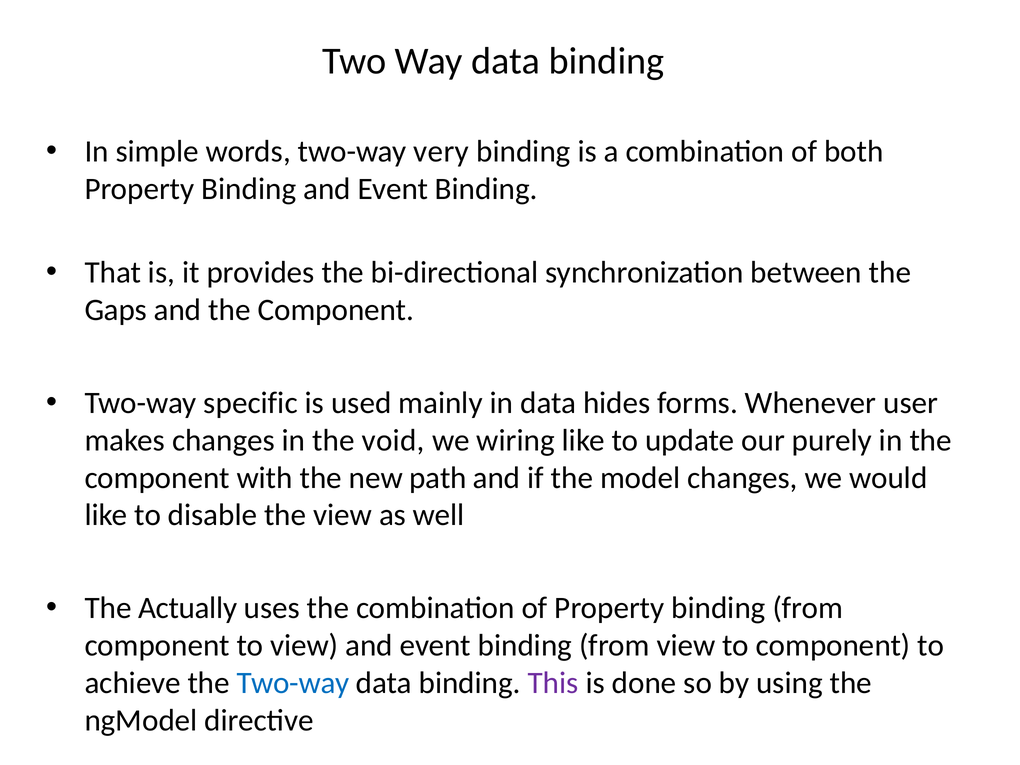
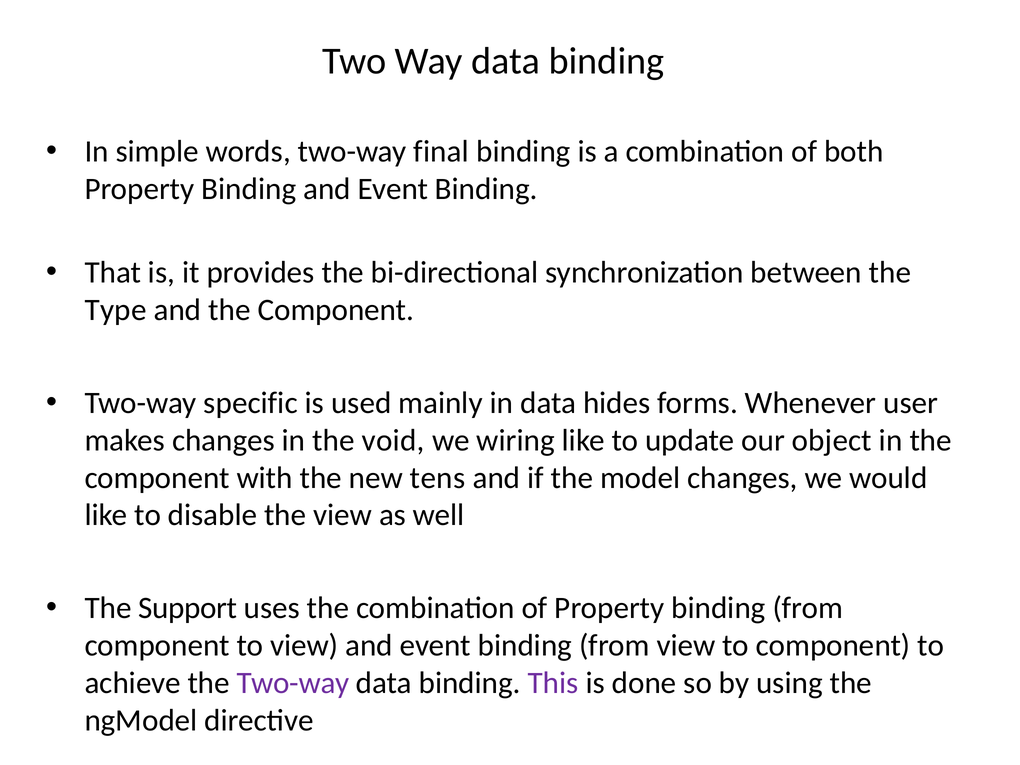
very: very -> final (441, 151)
Gaps: Gaps -> Type (116, 310)
purely: purely -> object (832, 440)
path: path -> tens (438, 478)
Actually: Actually -> Support (188, 608)
Two-way colour: blue -> purple (293, 683)
